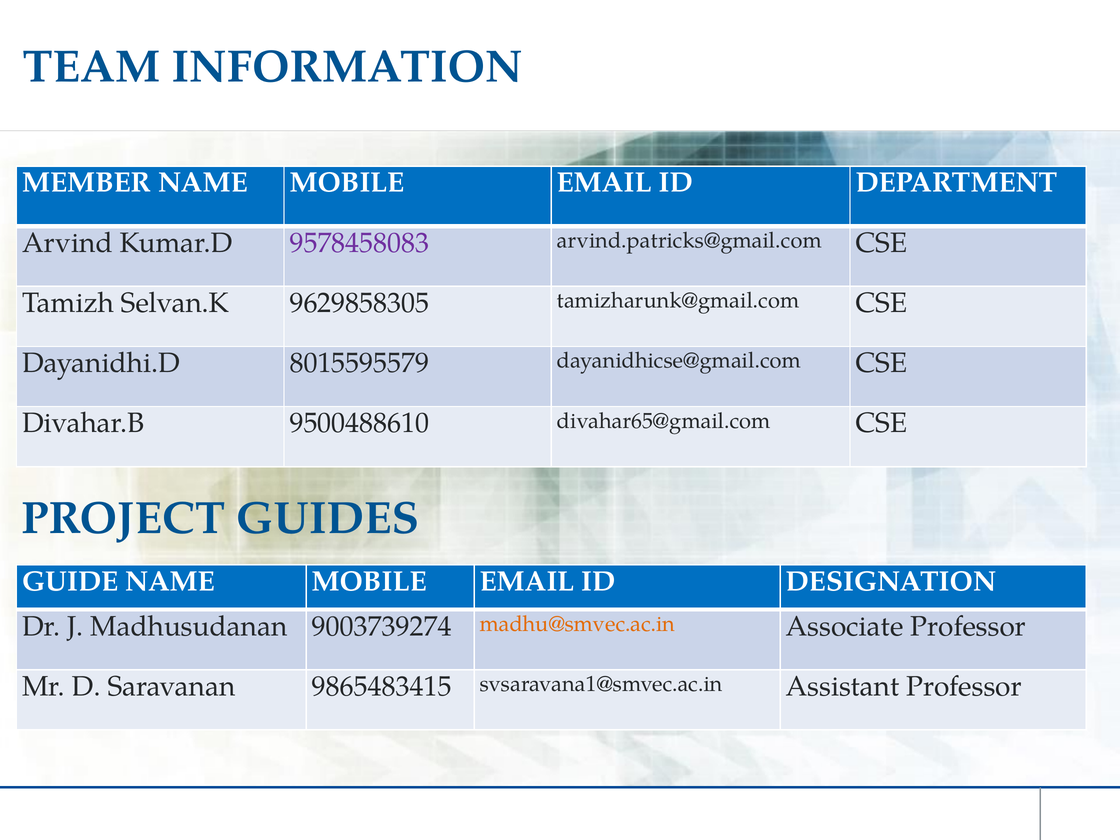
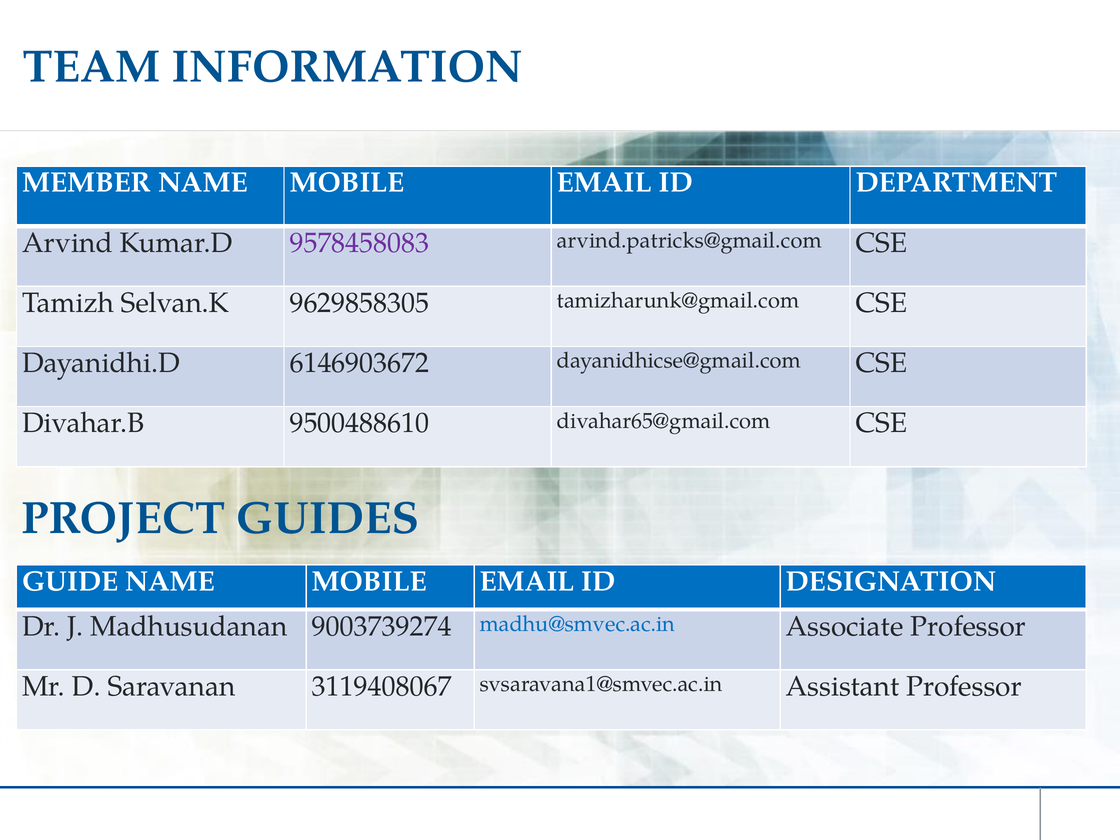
8015595579: 8015595579 -> 6146903672 (359, 363)
madhu@smvec.ac.in colour: orange -> blue (577, 624)
9865483415: 9865483415 -> 3119408067 (382, 686)
